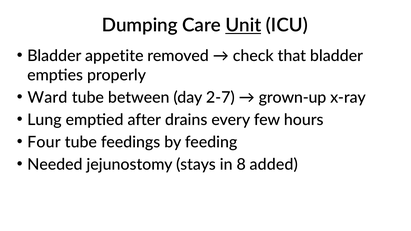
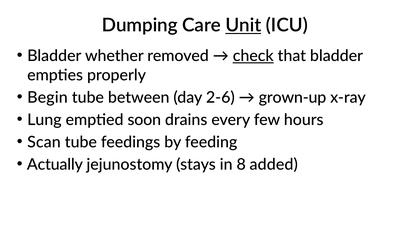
appetite: appetite -> whether (114, 56)
check underline: none -> present (253, 56)
Ward: Ward -> Begin (47, 98)
2-7: 2-7 -> 2-6 (220, 98)
after: after -> soon (144, 120)
Four: Four -> Scan (44, 142)
Needed: Needed -> Actually (55, 165)
